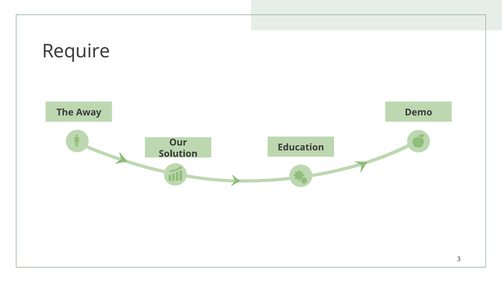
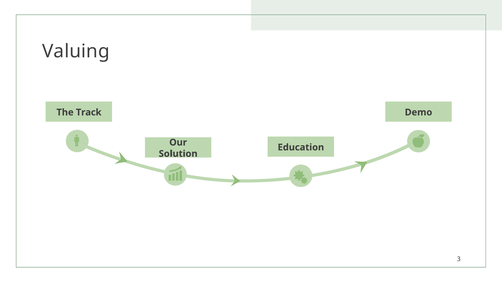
Require: Require -> Valuing (76, 51)
Away: Away -> Track (89, 112)
